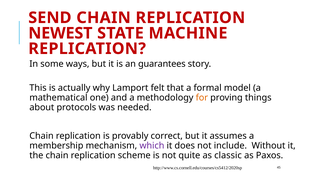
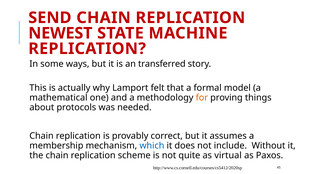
guarantees: guarantees -> transferred (162, 64)
which colour: purple -> blue (152, 146)
classic: classic -> virtual (228, 155)
